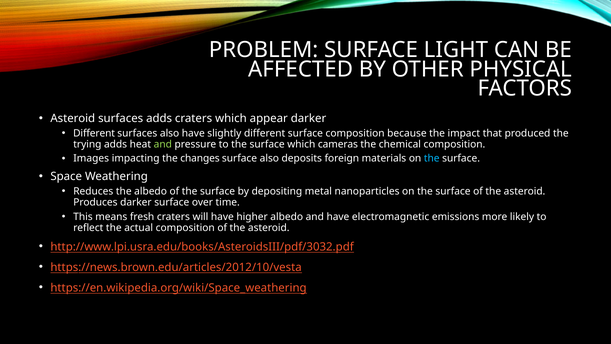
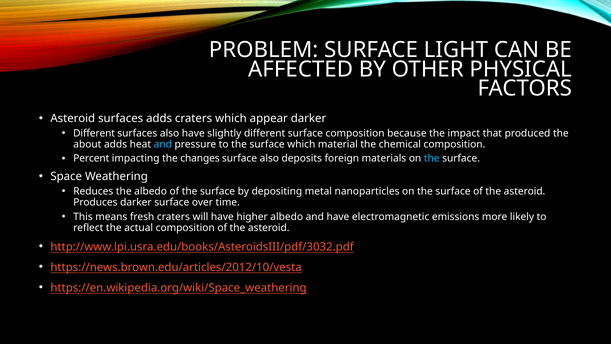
trying: trying -> about (87, 144)
and colour: light green -> light blue (163, 144)
cameras: cameras -> material (338, 144)
Images: Images -> Percent (91, 158)
